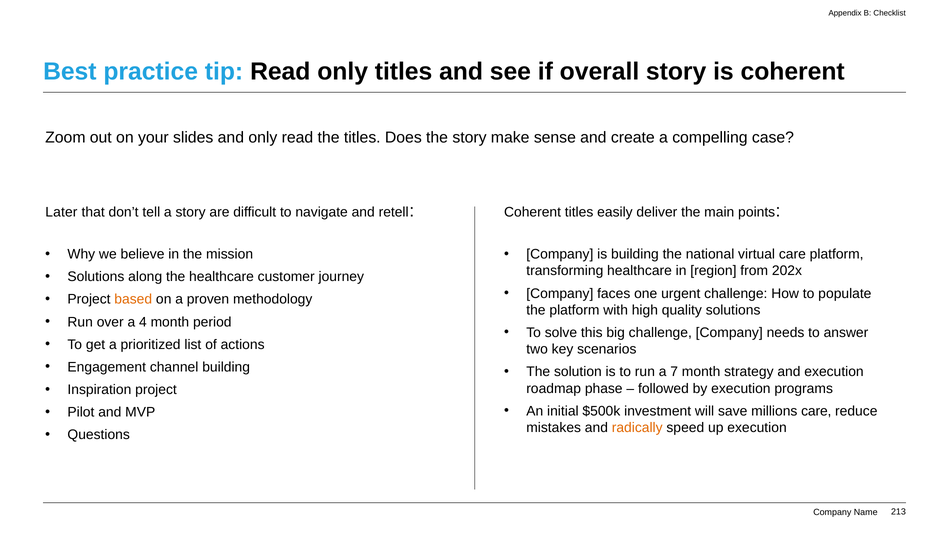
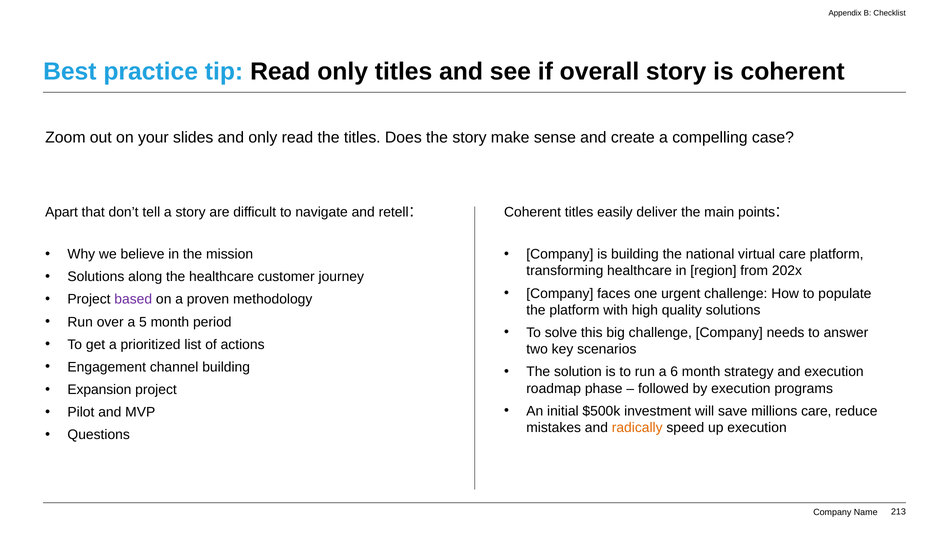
Later: Later -> Apart (62, 212)
based colour: orange -> purple (133, 299)
4: 4 -> 5 (143, 322)
7: 7 -> 6 (674, 372)
Inspiration: Inspiration -> Expansion (99, 390)
